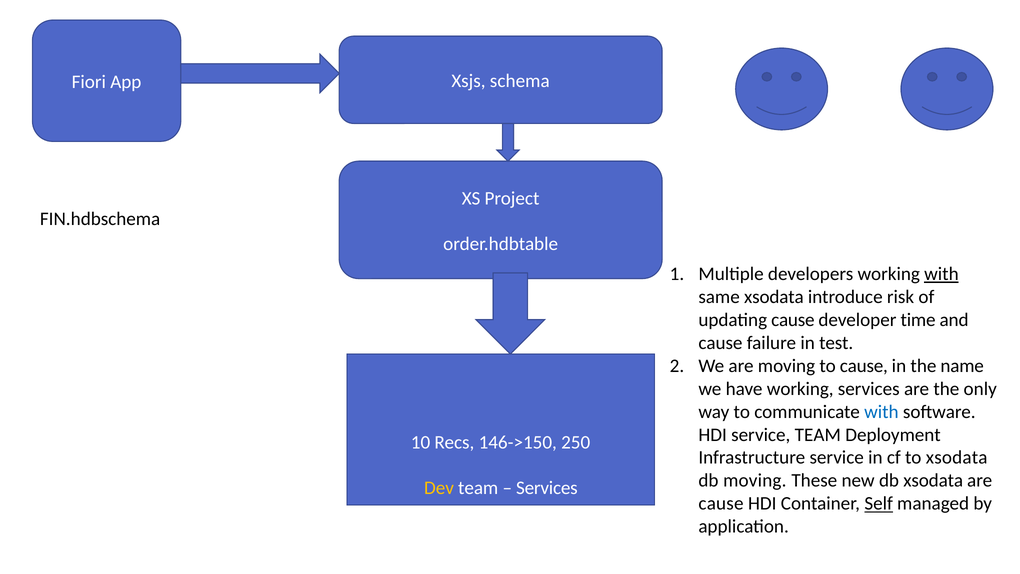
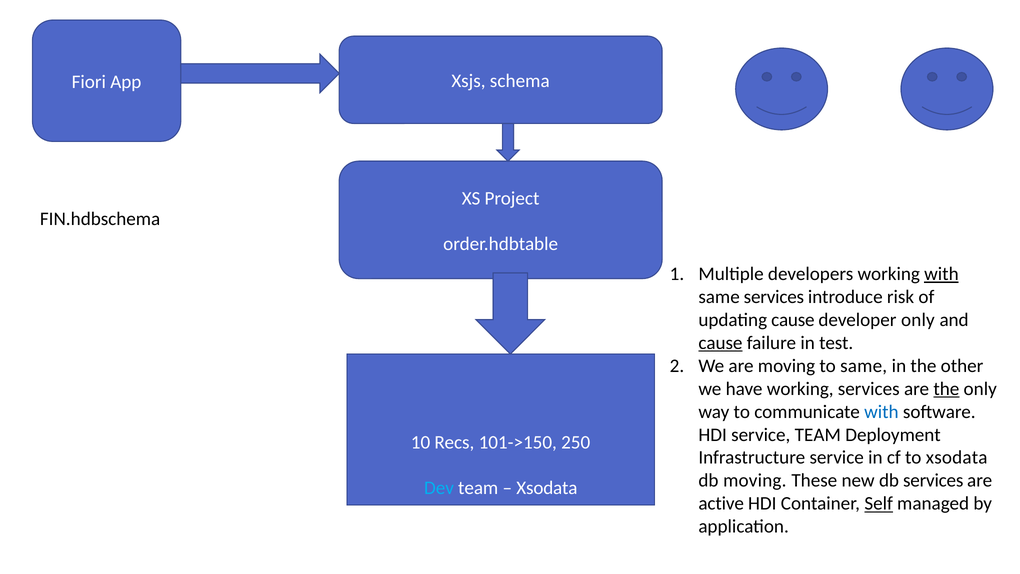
same xsodata: xsodata -> services (774, 297)
developer time: time -> only (918, 320)
cause underline: none -> present (720, 343)
to cause: cause -> same (864, 366)
name: name -> other (962, 366)
the underline: none -> present (946, 389)
146->150: 146->150 -> 101->150 (518, 442)
db xsodata: xsodata -> services (933, 480)
Dev colour: yellow -> light blue (439, 488)
Services: Services -> Xsodata (547, 488)
cause: cause -> active (721, 503)
